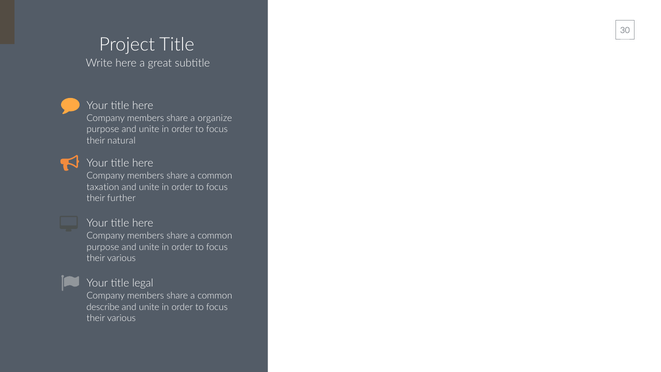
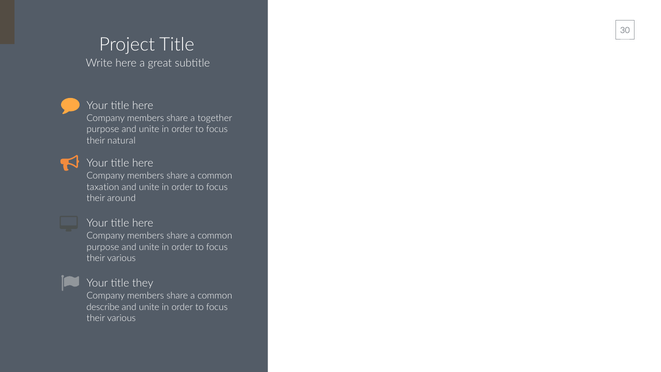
organize: organize -> together (215, 118)
further: further -> around (121, 198)
legal: legal -> they (143, 283)
